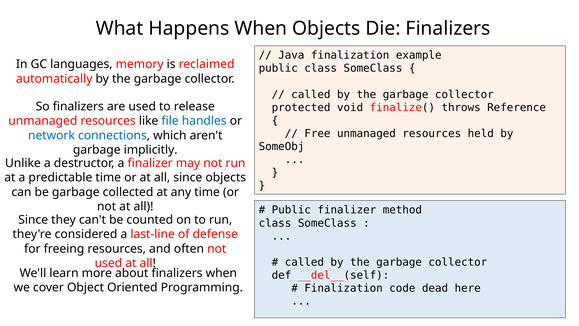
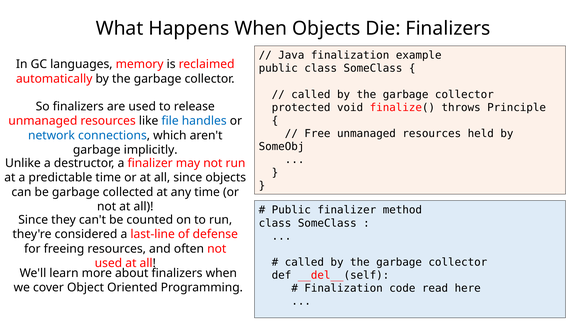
Reference: Reference -> Principle (517, 107)
dead: dead -> read (435, 288)
